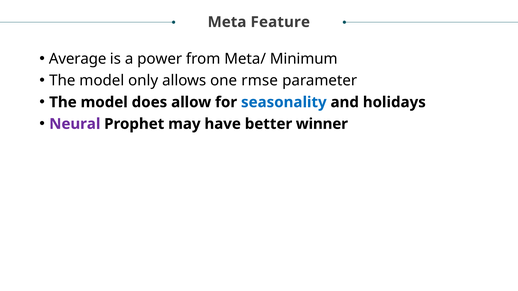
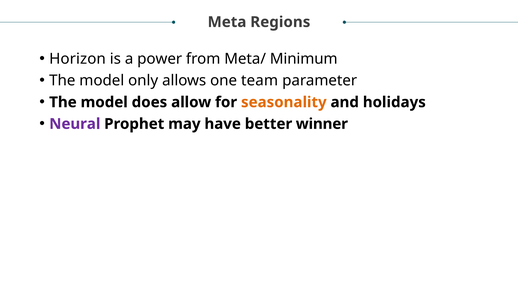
Feature: Feature -> Regions (280, 22)
Average: Average -> Horizon (78, 59)
rmse: rmse -> team (260, 81)
seasonality colour: blue -> orange (284, 102)
